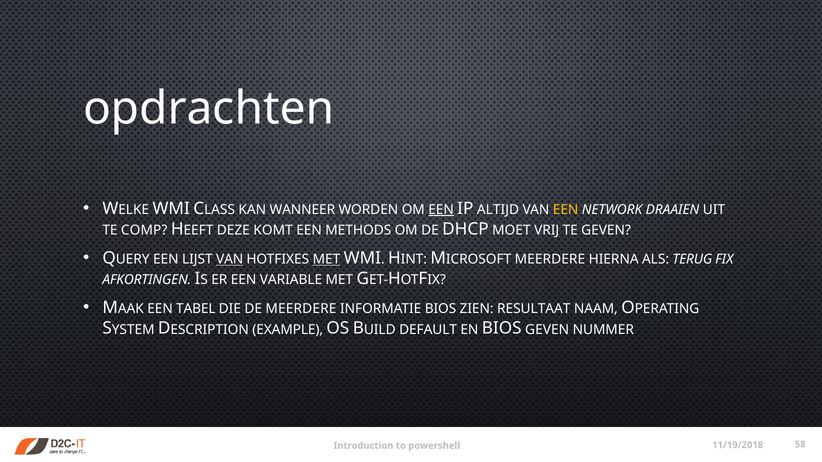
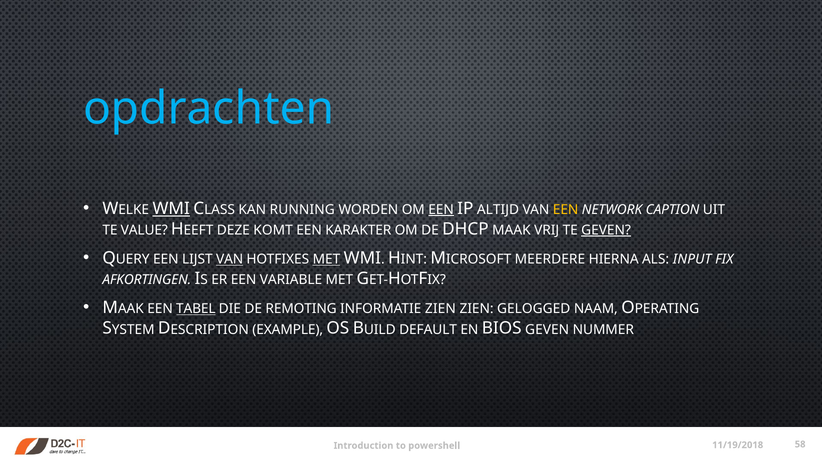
opdrachten colour: white -> light blue (209, 109)
WMI underline: none -> present (171, 209)
WANNEER: WANNEER -> RUNNING (302, 210)
DRAAIEN: DRAAIEN -> CAPTION (673, 210)
COMP: COMP -> VALUE (144, 230)
METHODS: METHODS -> KARAKTER (358, 230)
MOET: MOET -> MAAK (511, 230)
GEVEN underline: none -> present (606, 230)
TERUG: TERUG -> INPUT (692, 260)
TABEL underline: none -> present (196, 309)
DE MEERDERE: MEERDERE -> REMOTING (301, 309)
INFORMATIE BIOS: BIOS -> ZIEN (440, 309)
RESULTAAT: RESULTAAT -> GELOGGED (534, 309)
